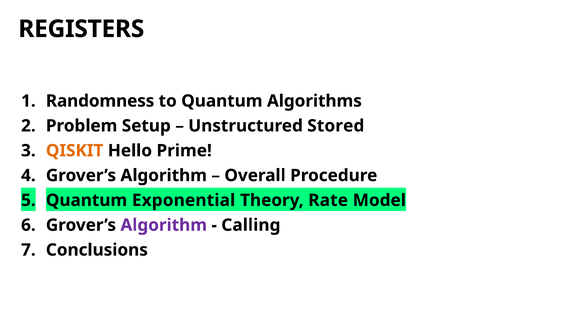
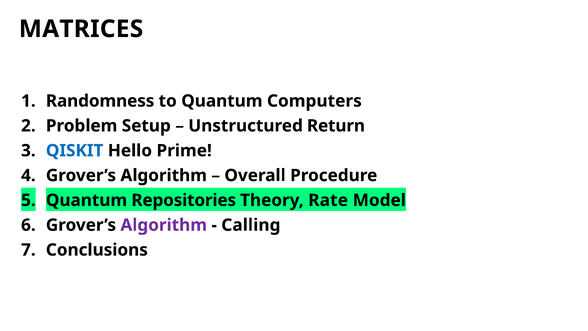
REGISTERS: REGISTERS -> MATRICES (81, 29)
Algorithms: Algorithms -> Computers (314, 101)
Stored: Stored -> Return (336, 126)
QISKIT colour: orange -> blue (75, 151)
Exponential: Exponential -> Repositories (184, 200)
